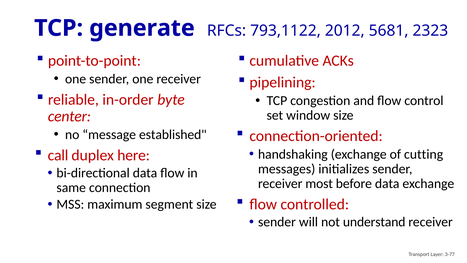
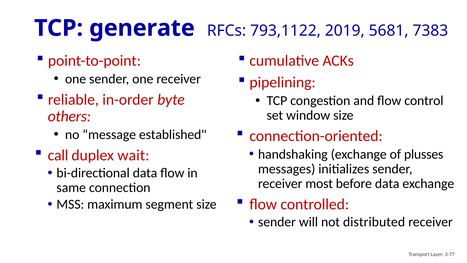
2012: 2012 -> 2019 (345, 31)
2323: 2323 -> 7383 (430, 31)
center: center -> others (69, 116)
here: here -> wait (133, 155)
cutting: cutting -> plusses (424, 154)
understand: understand -> distributed (374, 222)
